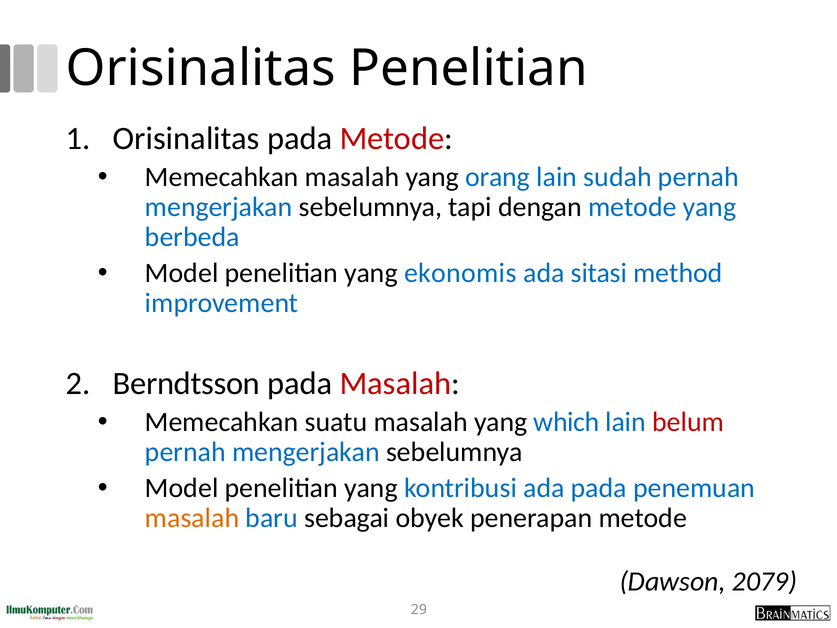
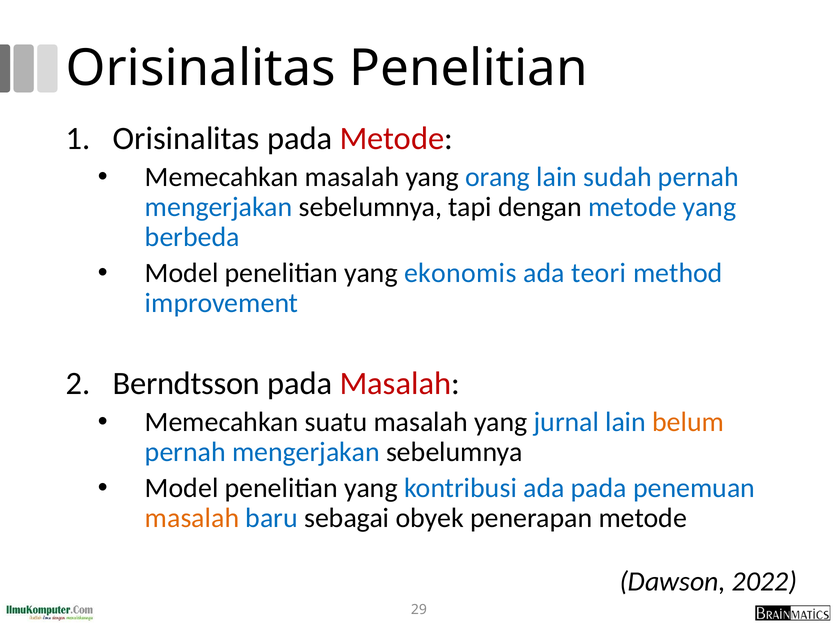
sitasi: sitasi -> teori (599, 273)
which: which -> jurnal (566, 422)
belum colour: red -> orange (688, 422)
2079: 2079 -> 2022 (764, 581)
